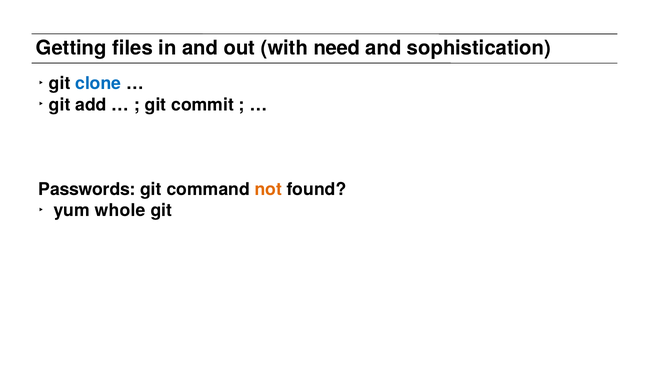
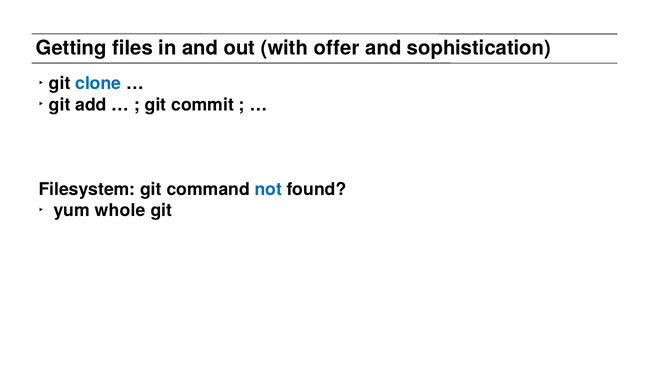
need: need -> offer (337, 48)
Passwords: Passwords -> Filesystem (87, 189)
not colour: orange -> blue (268, 189)
